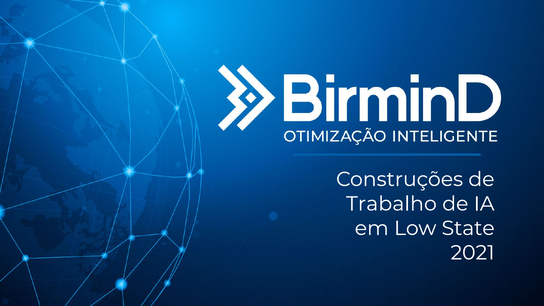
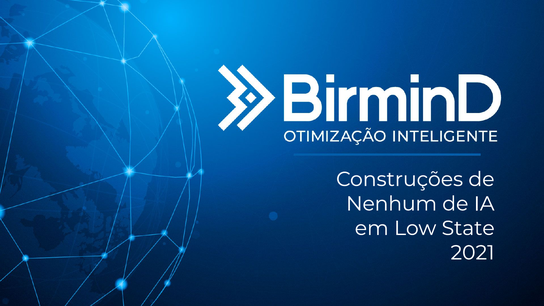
Trabalho: Trabalho -> Nenhum (392, 204)
